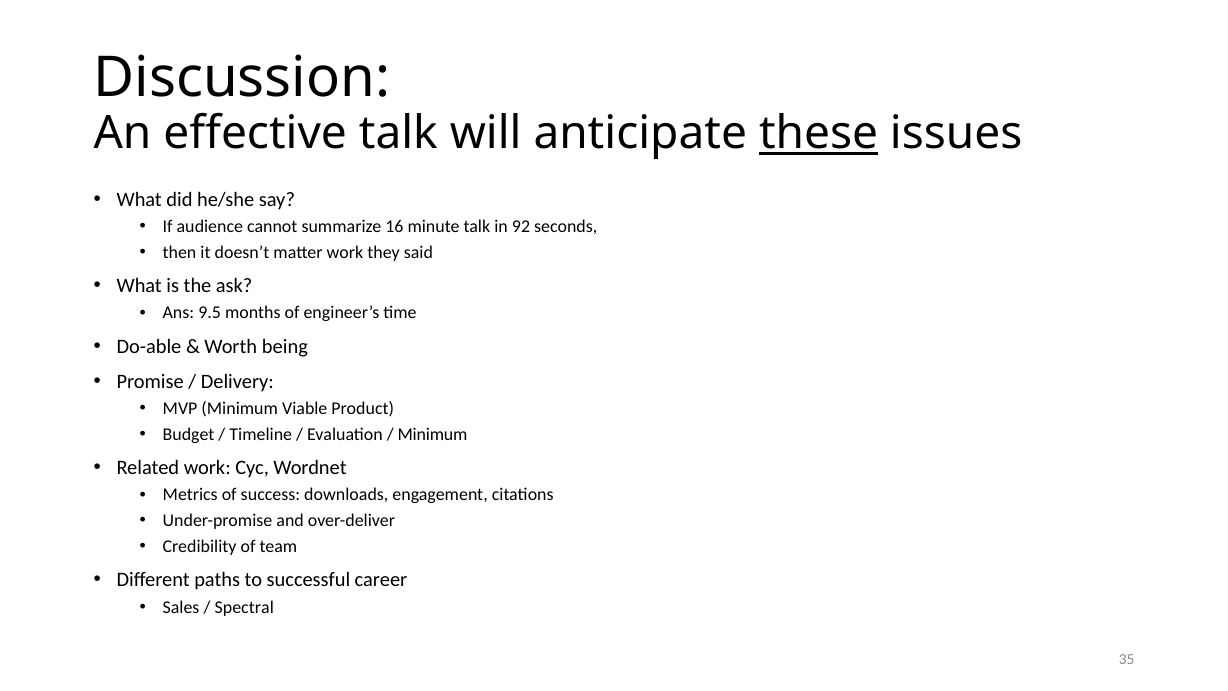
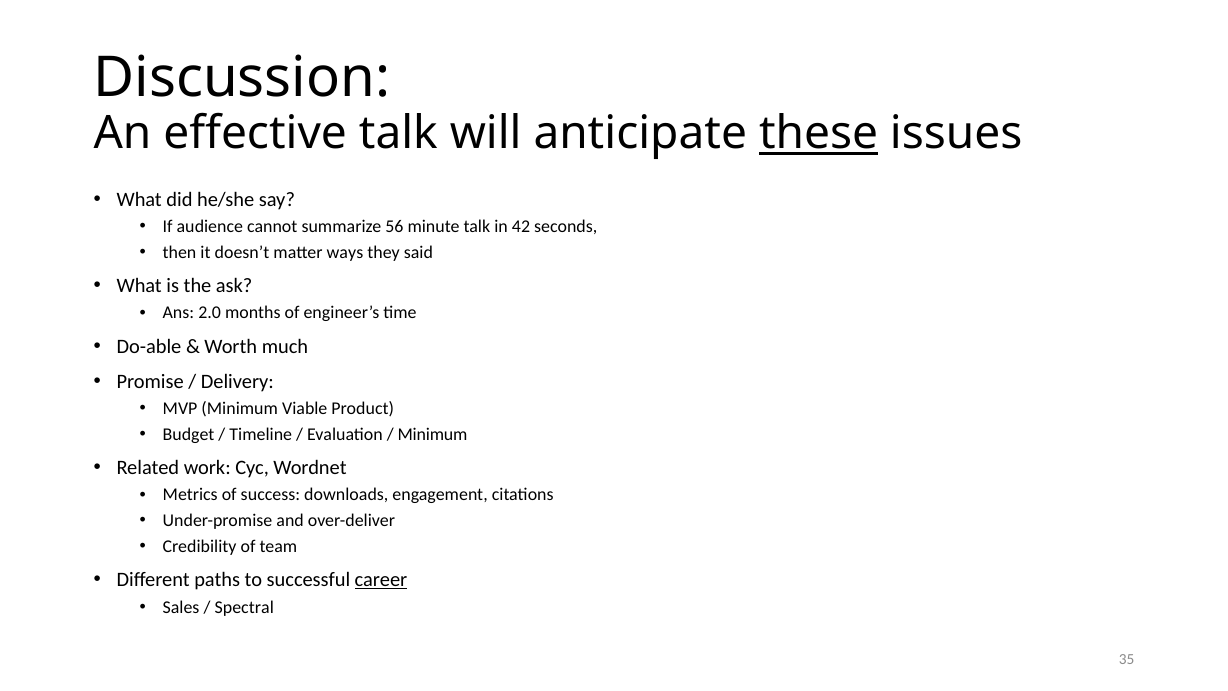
16: 16 -> 56 (394, 227)
92: 92 -> 42 (521, 227)
matter work: work -> ways (345, 252)
9.5: 9.5 -> 2.0 (210, 313)
being: being -> much (285, 346)
career underline: none -> present (381, 580)
